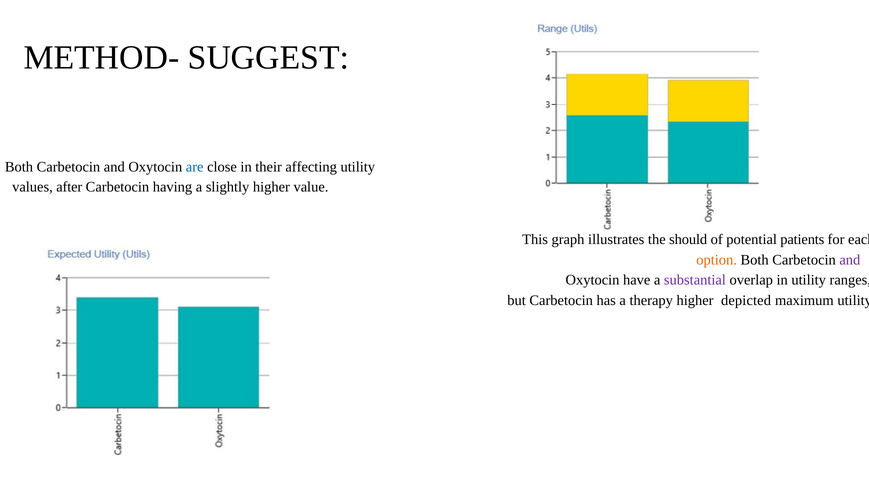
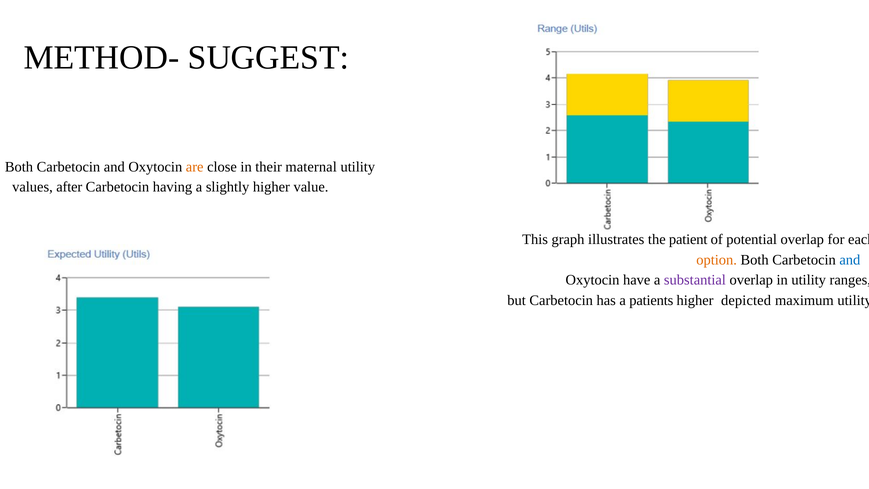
are colour: blue -> orange (195, 167)
affecting: affecting -> maternal (311, 167)
should: should -> patient (688, 239)
potential patients: patients -> overlap (802, 239)
and colour: purple -> blue (850, 260)
therapy: therapy -> patients (651, 300)
